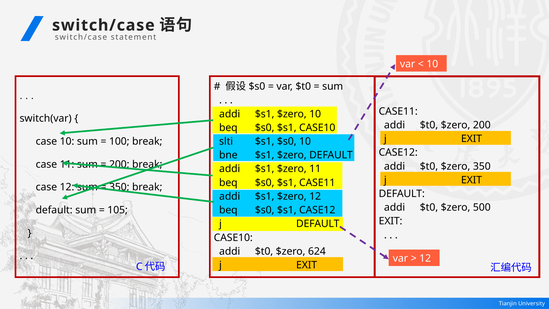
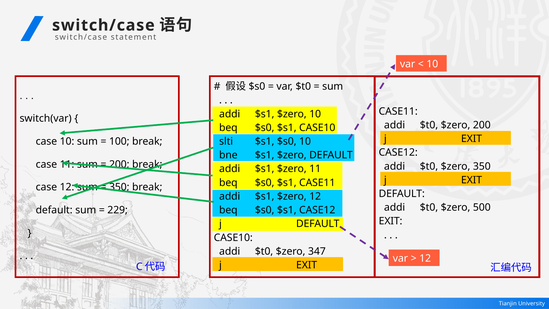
105: 105 -> 229 (118, 210)
624: 624 -> 347 (317, 251)
